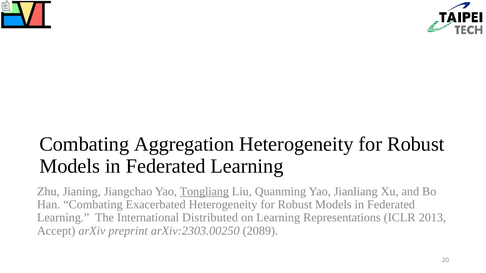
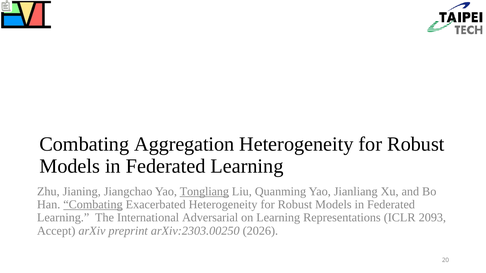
Combating underline: none -> present (93, 205)
Distributed: Distributed -> Adversarial (210, 218)
2013: 2013 -> 2093 (432, 218)
2089: 2089 -> 2026 (260, 231)
